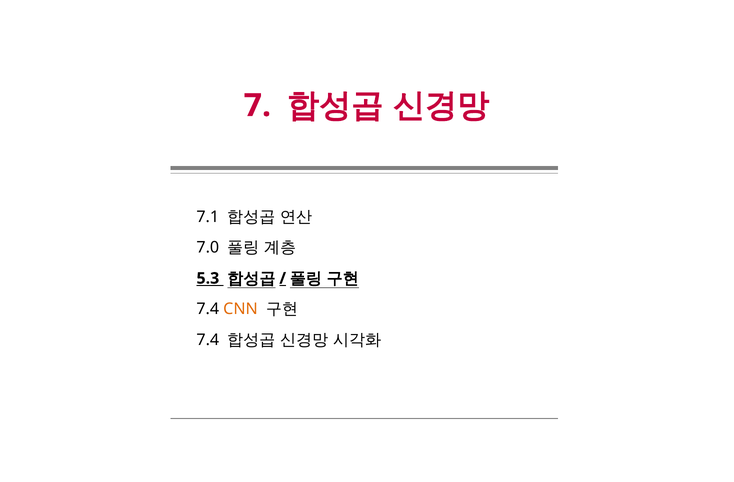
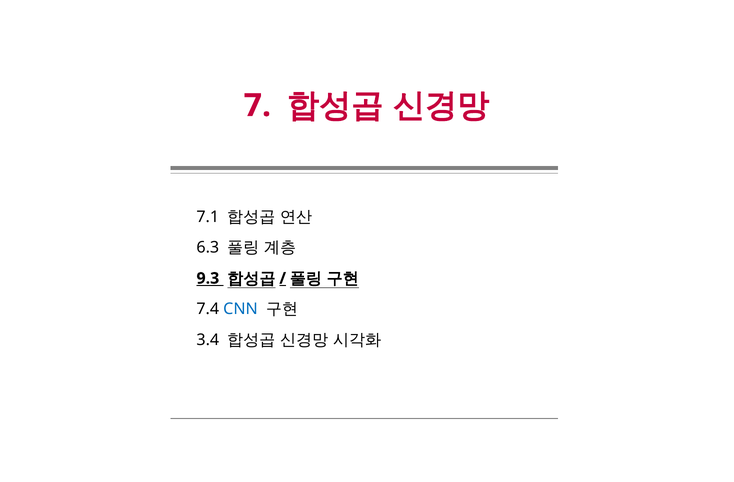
7.0: 7.0 -> 6.3 (208, 248)
5.3: 5.3 -> 9.3 (208, 278)
CNN colour: orange -> blue (241, 309)
7.4: 7.4 -> 3.4 (208, 340)
